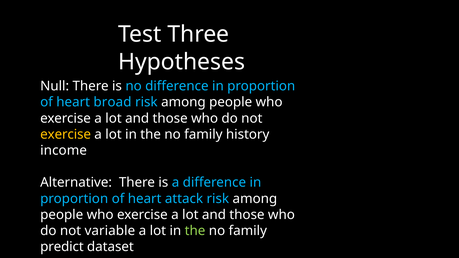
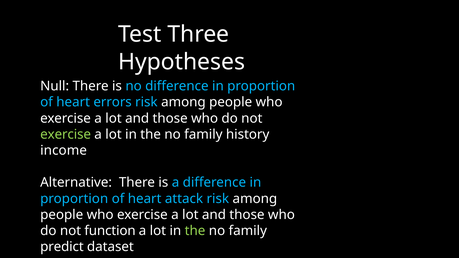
broad: broad -> errors (113, 102)
exercise colour: yellow -> light green (66, 134)
variable: variable -> function (110, 231)
